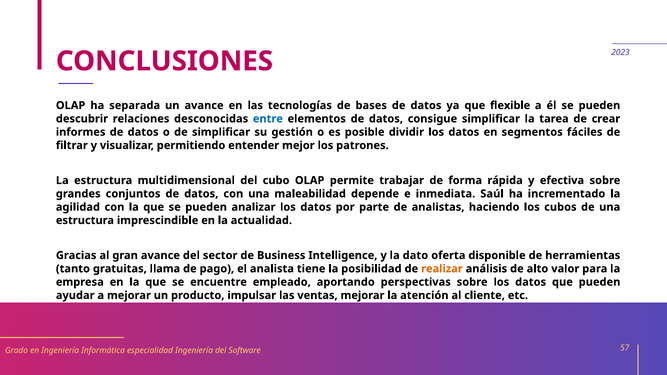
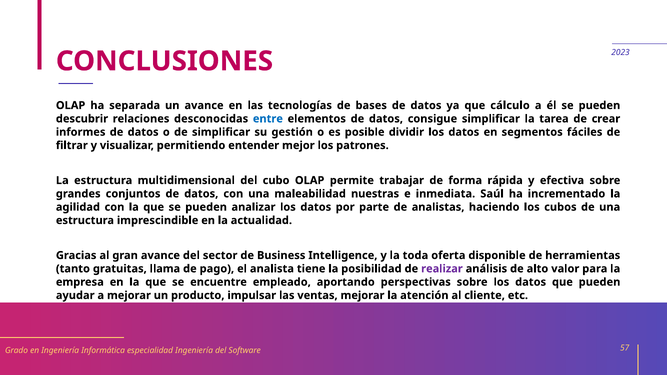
flexible: flexible -> cálculo (510, 105)
depende: depende -> nuestras (375, 194)
dato: dato -> toda (415, 255)
realizar colour: orange -> purple (442, 269)
